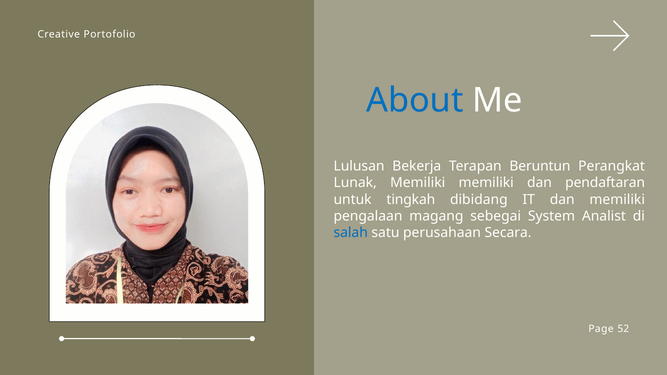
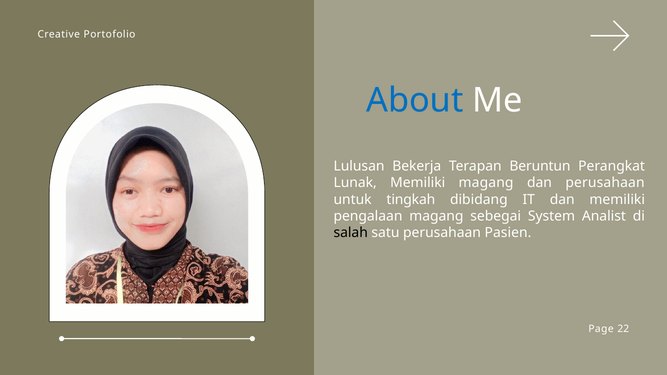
Memiliki memiliki: memiliki -> magang (486, 183)
dan pendaftaran: pendaftaran -> perusahaan (605, 183)
salah colour: blue -> black (351, 233)
Secara: Secara -> Pasien (508, 233)
52: 52 -> 22 (623, 329)
